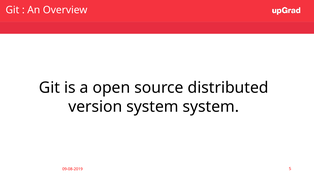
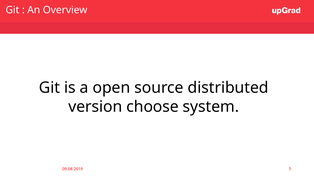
version system: system -> choose (153, 106)
